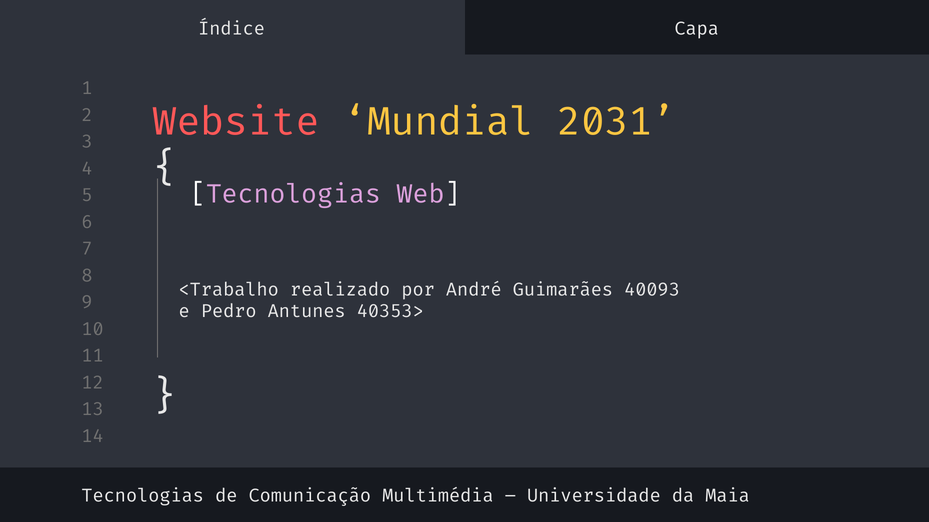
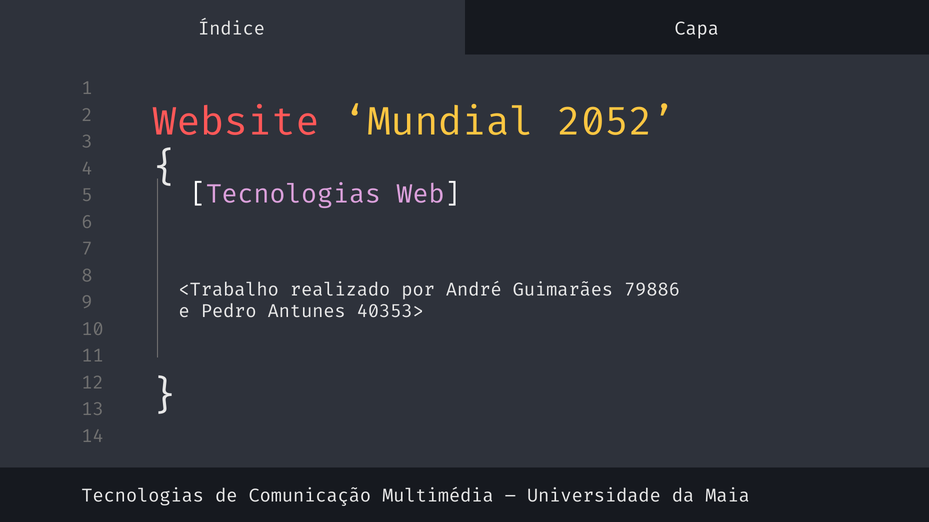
2031: 2031 -> 2052 (617, 122)
40093: 40093 -> 79886 (652, 290)
